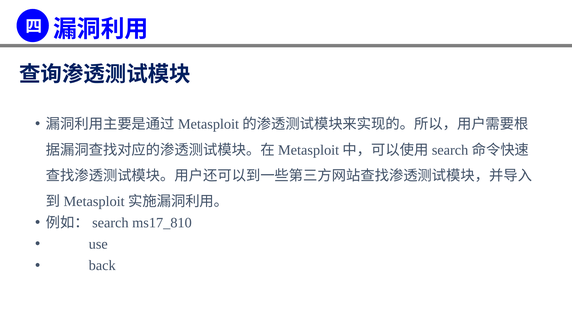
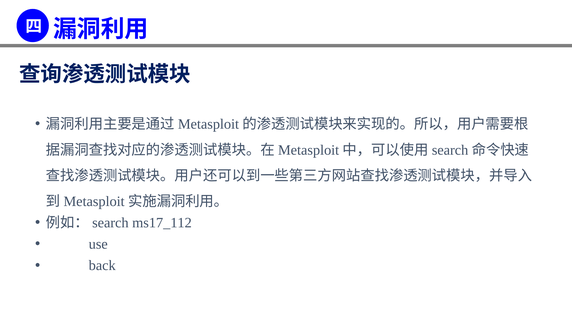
ms17_810: ms17_810 -> ms17_112 (162, 223)
